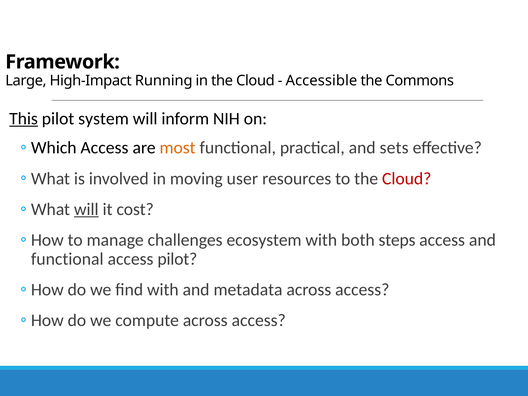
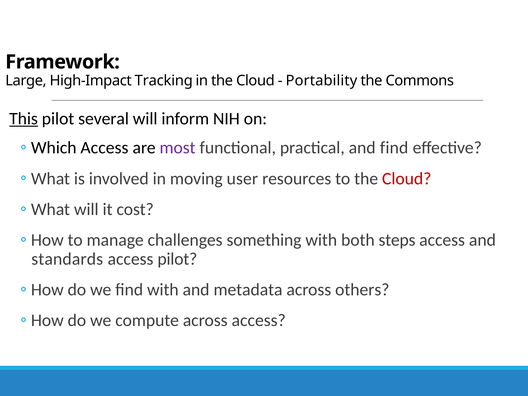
Running: Running -> Tracking (164, 81)
Accessible: Accessible -> Portability (321, 81)
system: system -> several (104, 119)
most colour: orange -> purple (178, 148)
and sets: sets -> find (394, 148)
will underline: present -> none (86, 209)
ecosystem: ecosystem -> something (264, 240)
functional: functional -> standards (67, 259)
access: access -> others (362, 290)
